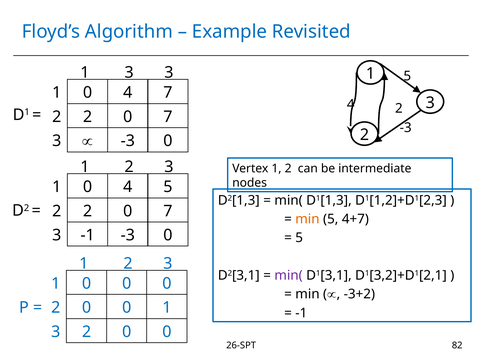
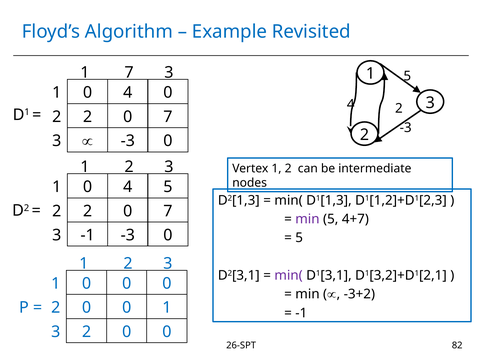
1 3: 3 -> 7 (129, 72)
7: 7 -> 0 (168, 93)
min colour: orange -> purple (307, 219)
